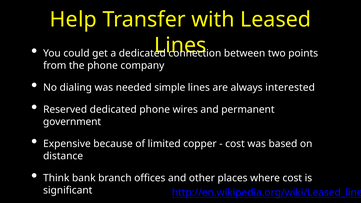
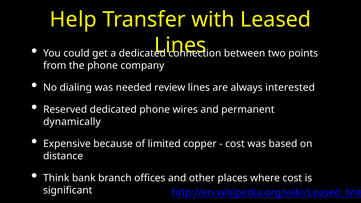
simple: simple -> review (170, 88)
government: government -> dynamically (72, 122)
